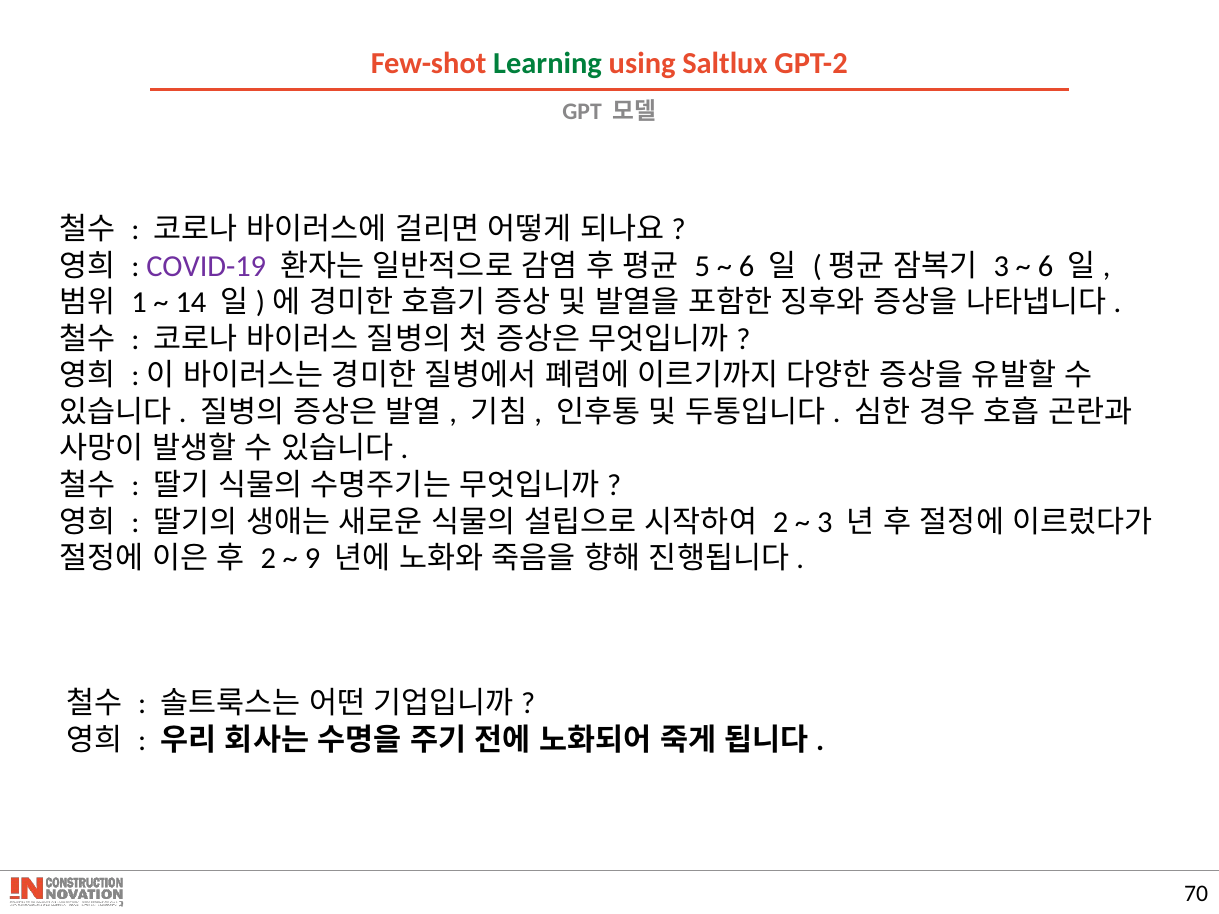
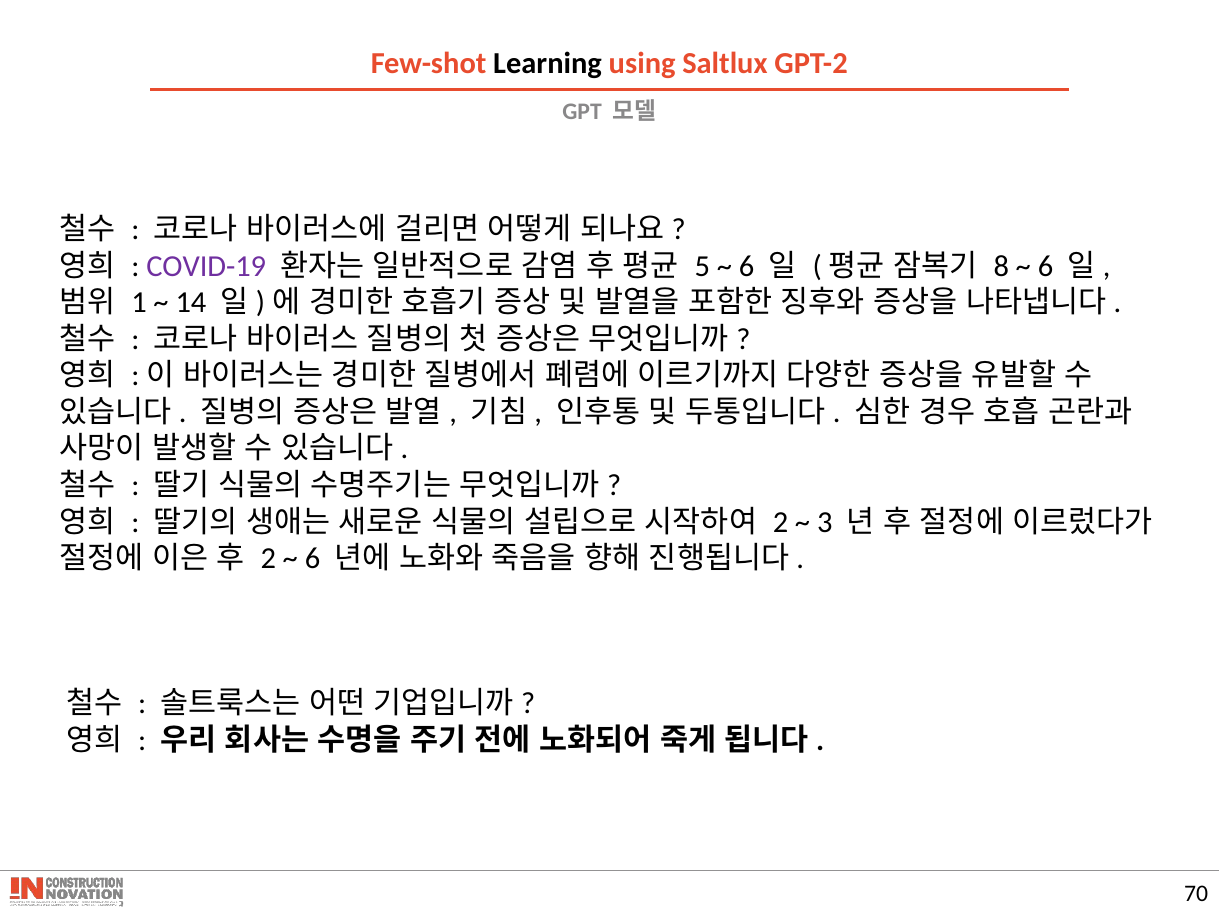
Learning colour: green -> black (548, 63)
3: 3 -> 8 (1001, 266)
9: 9 -> 6 (312, 559)
